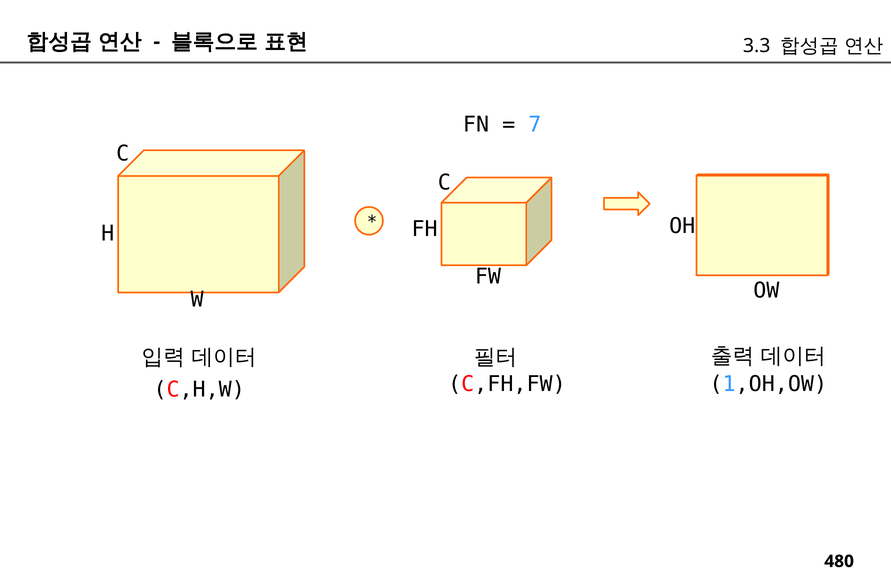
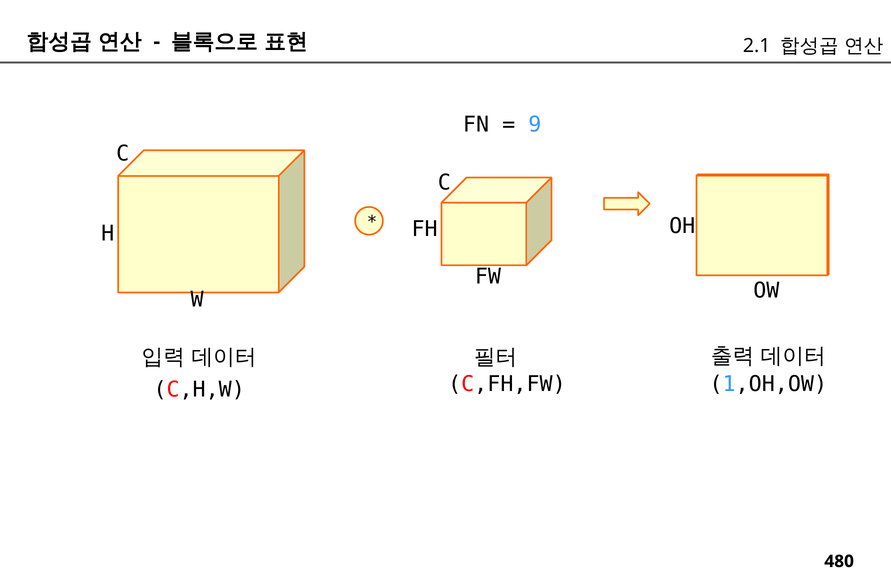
3.3: 3.3 -> 2.1 (757, 46)
7: 7 -> 9 (535, 124)
